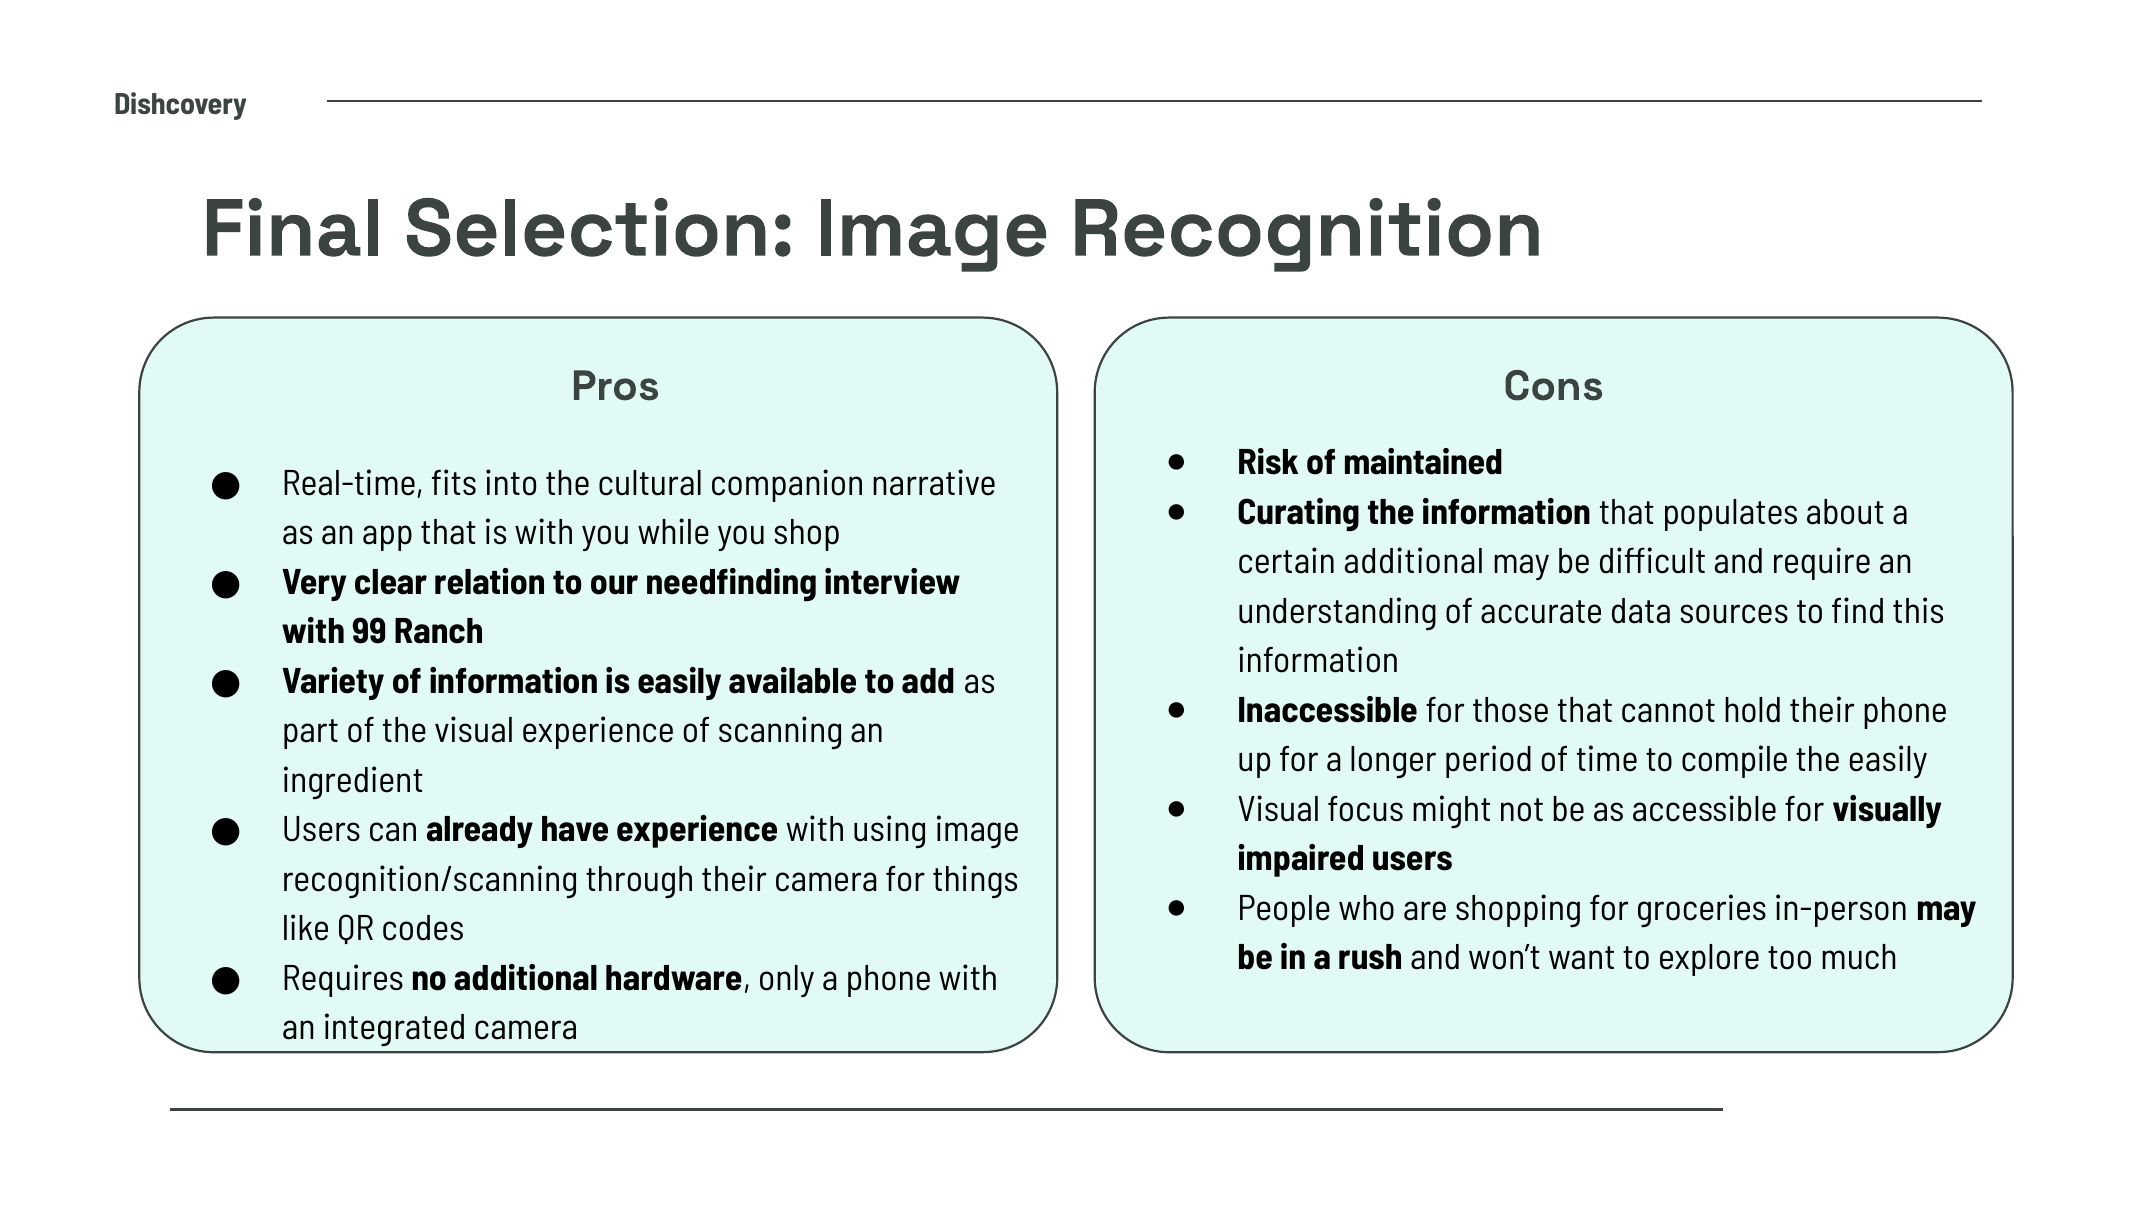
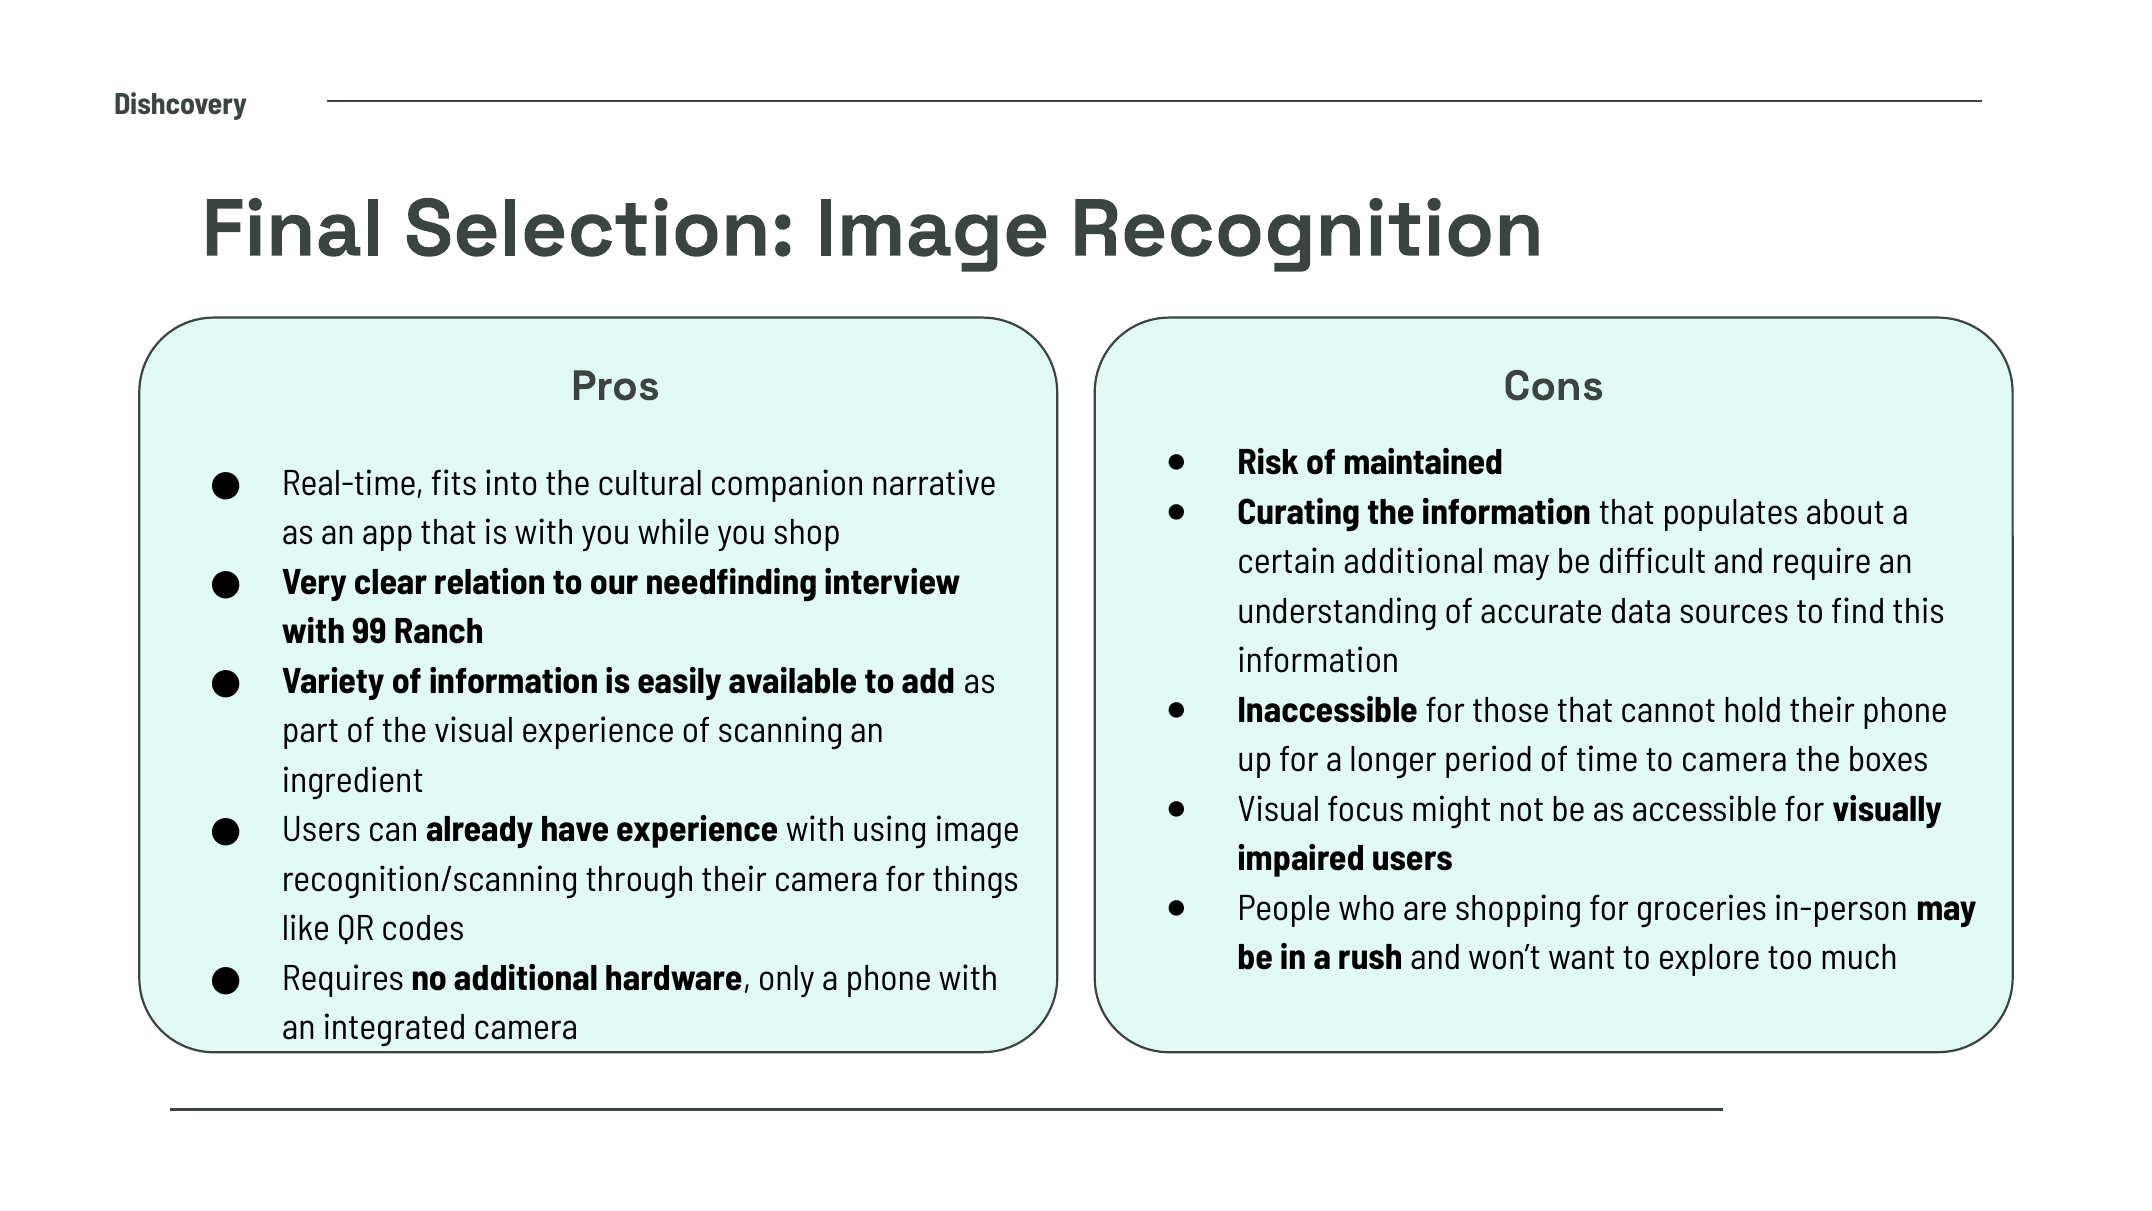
to compile: compile -> camera (1734, 760)
the easily: easily -> boxes (1888, 760)
